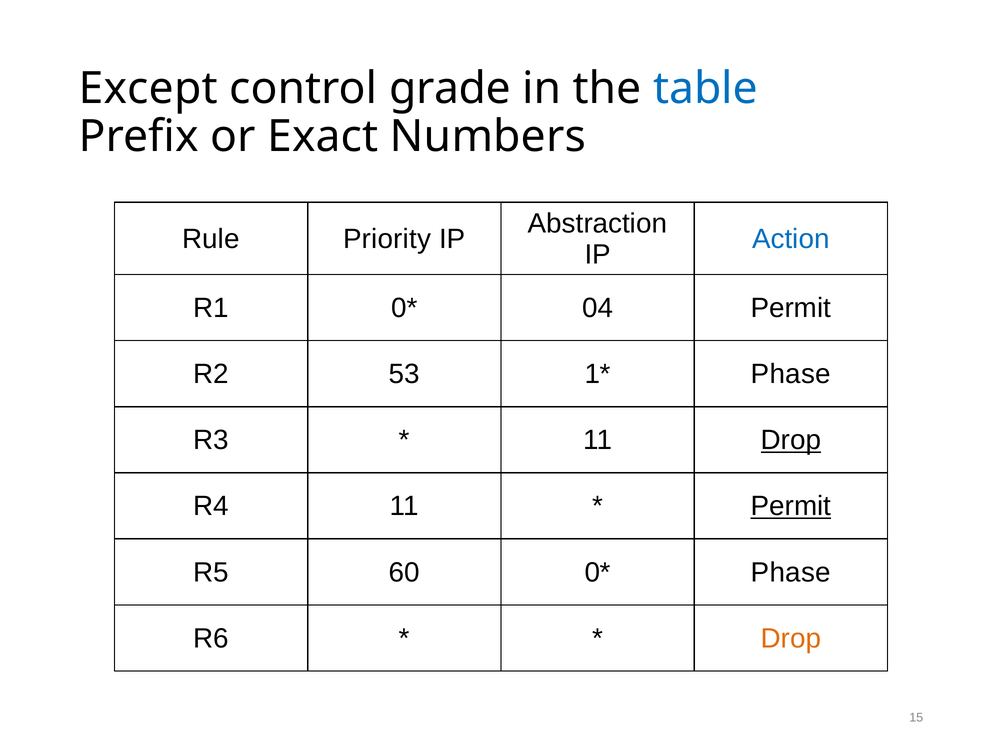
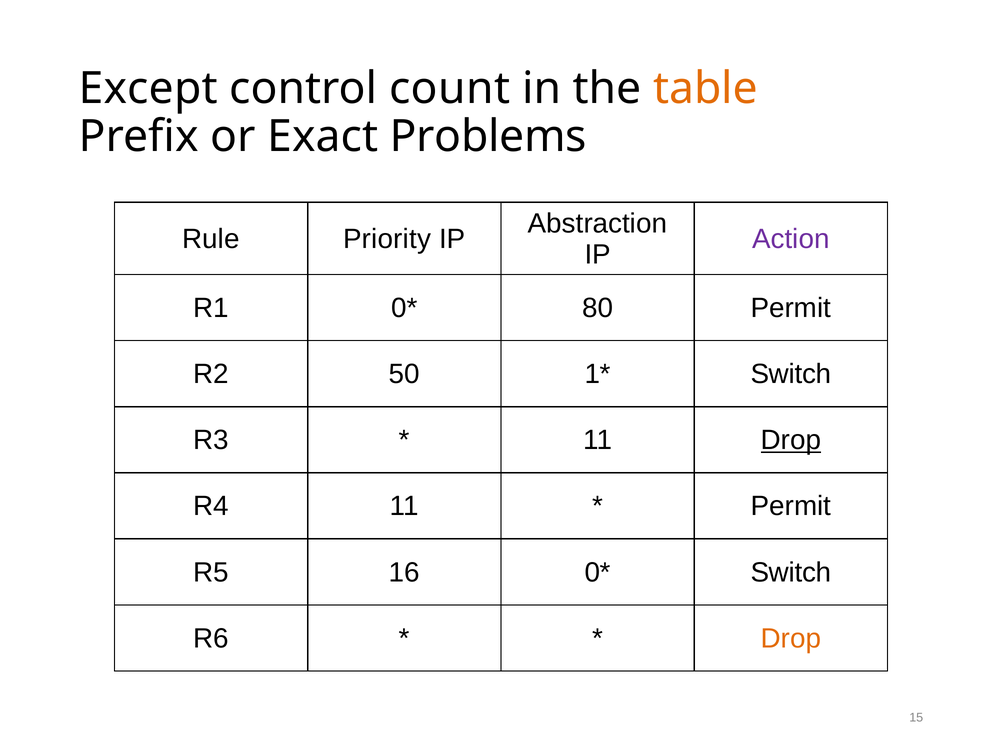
grade: grade -> count (450, 88)
table colour: blue -> orange (706, 88)
Numbers: Numbers -> Problems (488, 136)
Action colour: blue -> purple (791, 239)
04: 04 -> 80 (598, 308)
53: 53 -> 50 (404, 374)
Phase: Phase -> Switch (791, 374)
Permit underline: present -> none (791, 506)
60: 60 -> 16 (404, 572)
Phase: Phase -> Switch (791, 572)
